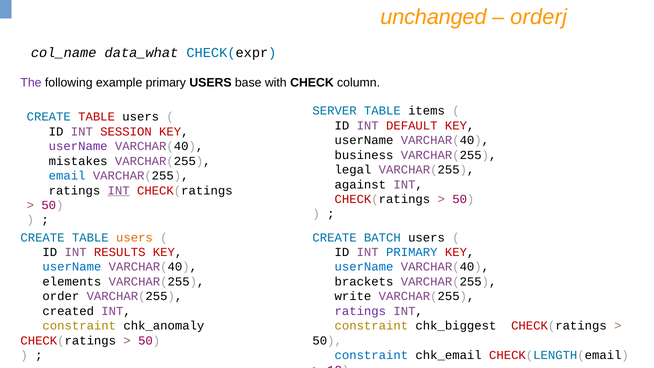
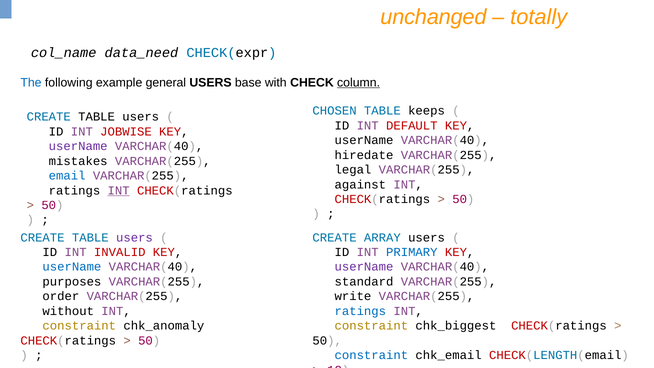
orderj: orderj -> totally (539, 17)
data_what: data_what -> data_need (141, 53)
The colour: purple -> blue (31, 83)
example primary: primary -> general (166, 83)
column underline: none -> present (359, 83)
SERVER: SERVER -> CHOSEN (335, 111)
items: items -> keeps (427, 111)
TABLE colour: red -> black (97, 117)
SESSION: SESSION -> JOBWISE (126, 132)
business: business -> hiredate (364, 155)
users colour: orange -> purple (134, 237)
BATCH: BATCH -> ARRAY (382, 237)
RESULTS: RESULTS -> INVALID (120, 252)
userName colour: blue -> purple (364, 267)
elements: elements -> purposes (72, 282)
brackets: brackets -> standard (364, 282)
created: created -> without (68, 311)
ratings colour: purple -> blue (360, 311)
